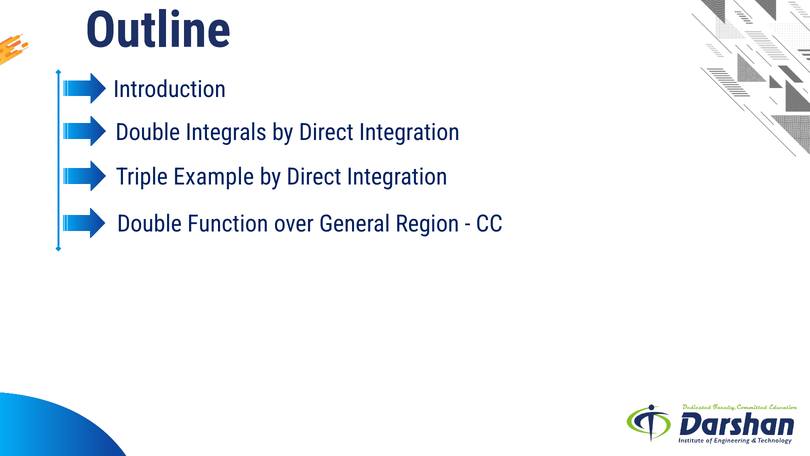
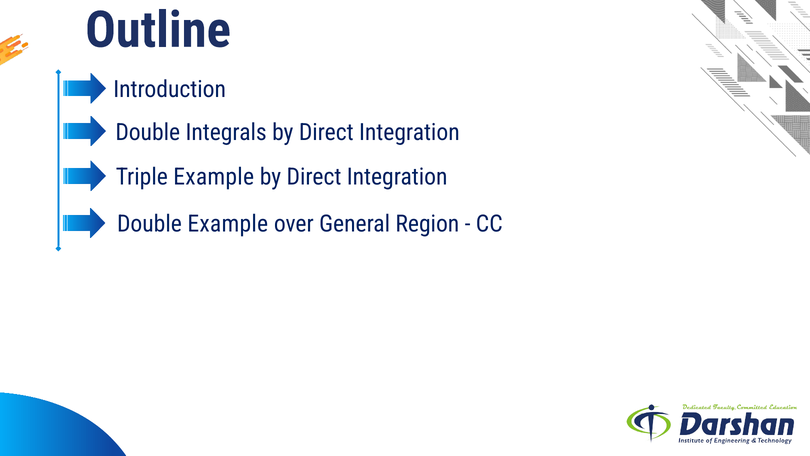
Double Function: Function -> Example (228, 224)
